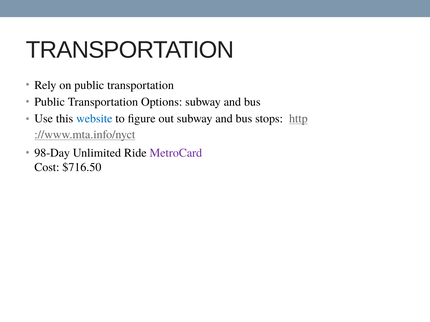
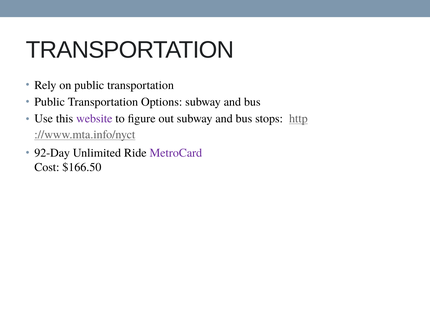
website colour: blue -> purple (94, 119)
98-Day: 98-Day -> 92-Day (52, 153)
$716.50: $716.50 -> $166.50 (82, 168)
